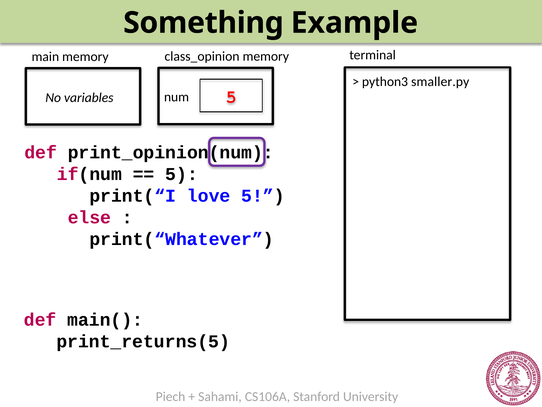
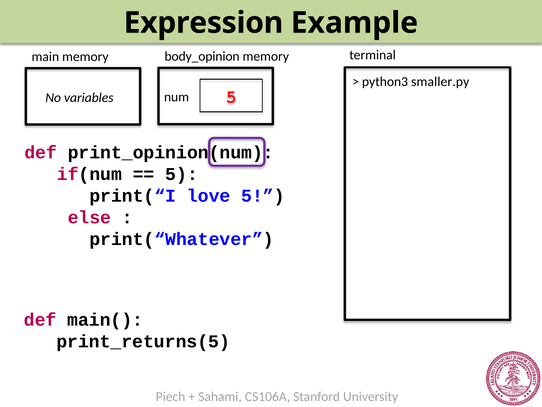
Something: Something -> Expression (203, 23)
class_opinion: class_opinion -> body_opinion (202, 56)
